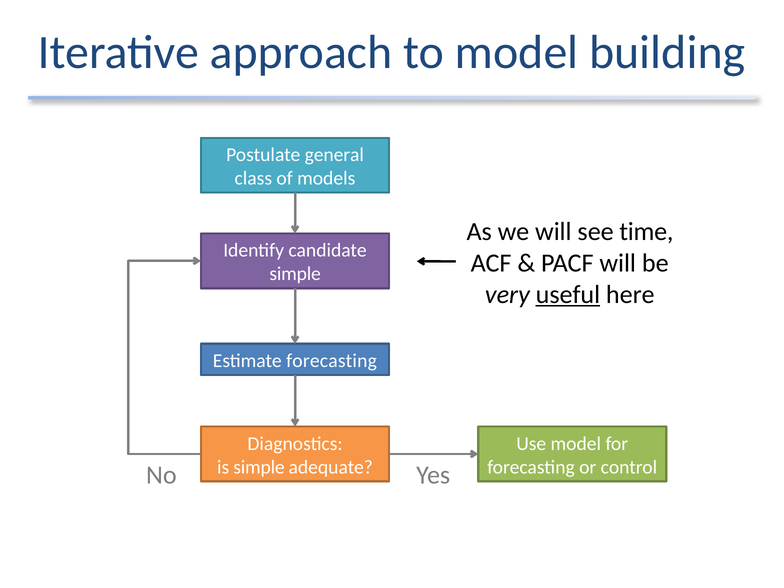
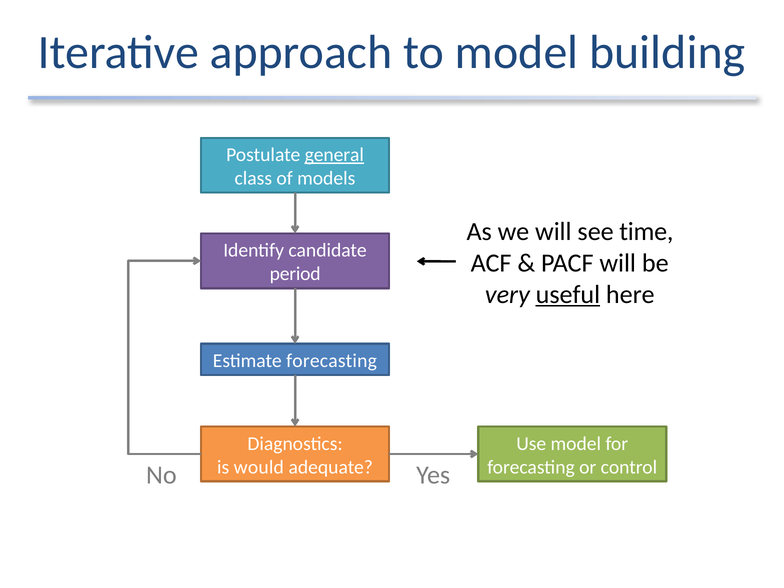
general underline: none -> present (334, 155)
simple: simple -> period (295, 274)
is simple: simple -> would (259, 467)
